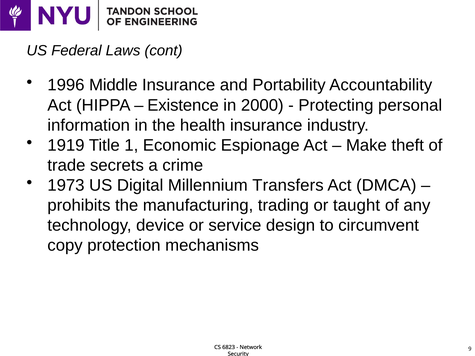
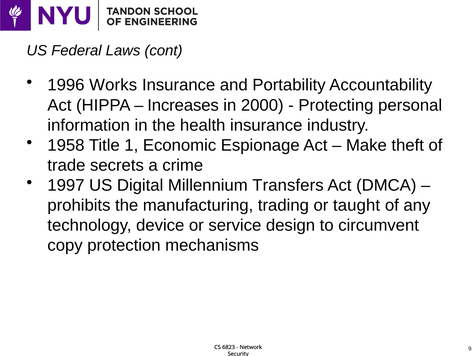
Middle: Middle -> Works (113, 85)
Existence: Existence -> Increases (183, 105)
1919: 1919 -> 1958 (66, 145)
1973: 1973 -> 1997 (66, 185)
